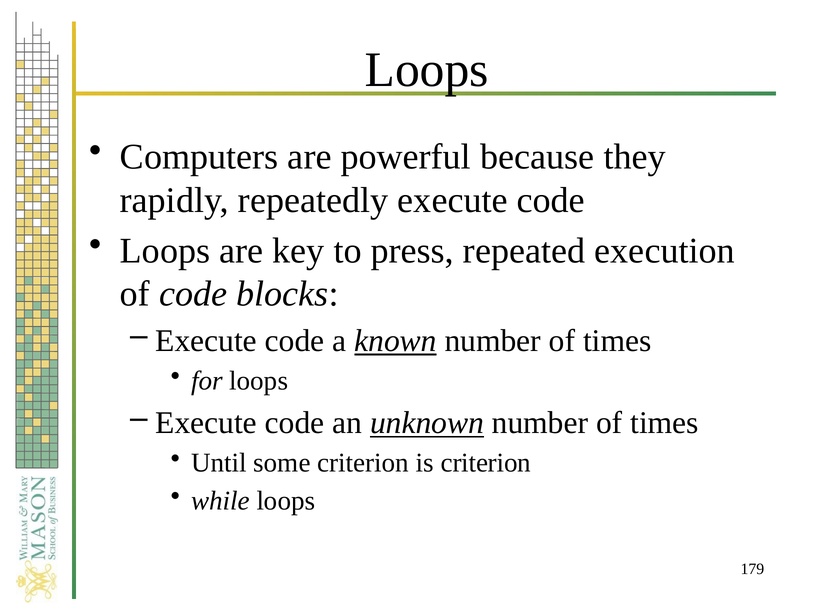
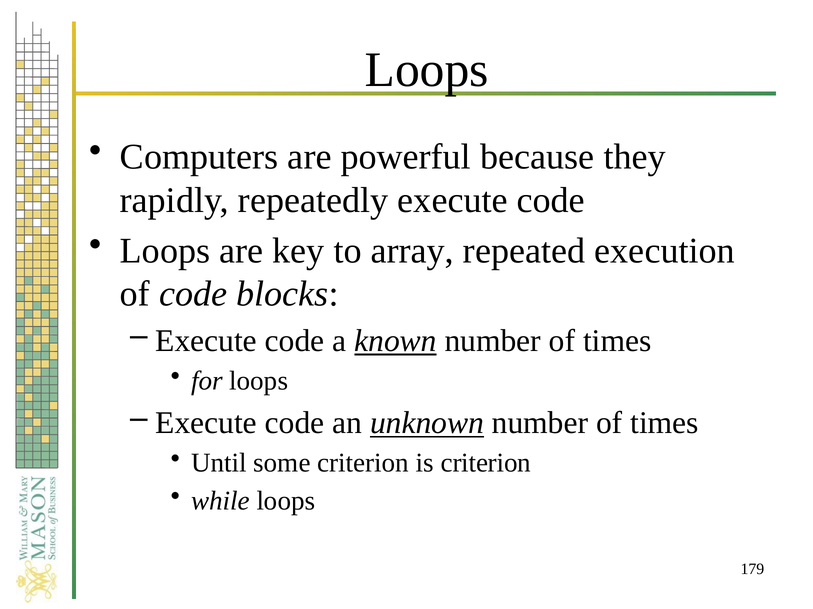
press: press -> array (412, 251)
